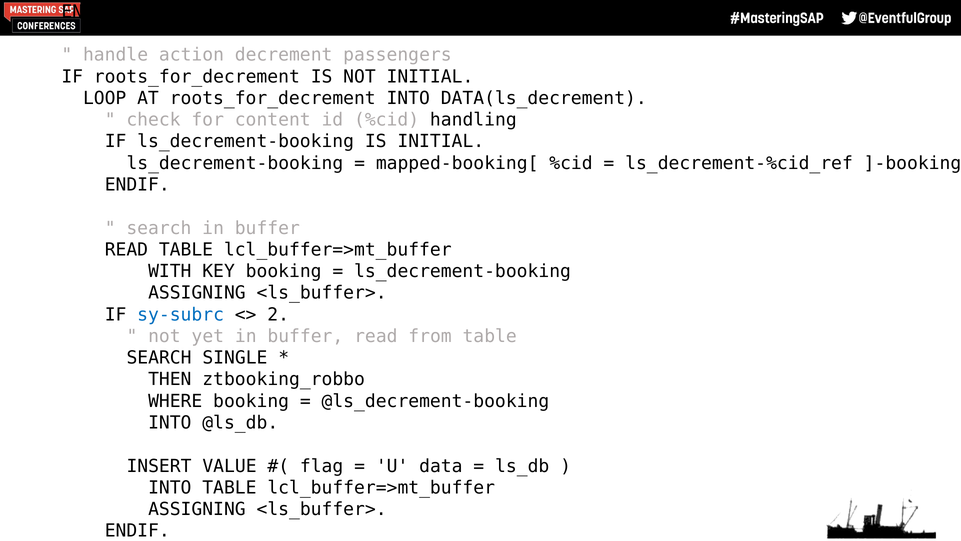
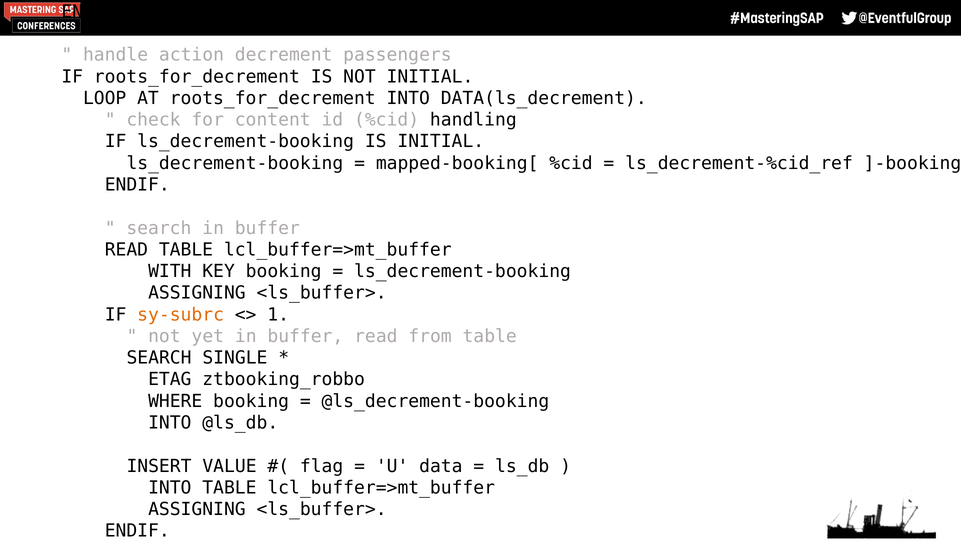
sy-subrc colour: blue -> orange (181, 314)
2: 2 -> 1 (278, 314)
THEN: THEN -> ETAG (170, 379)
